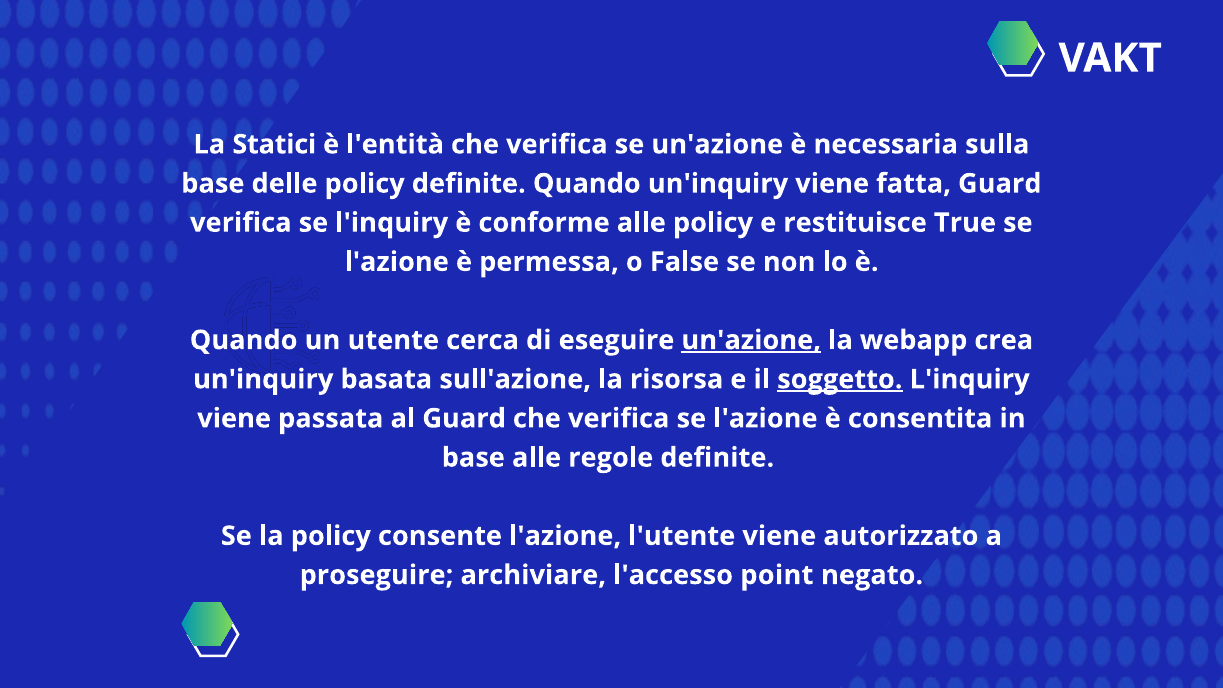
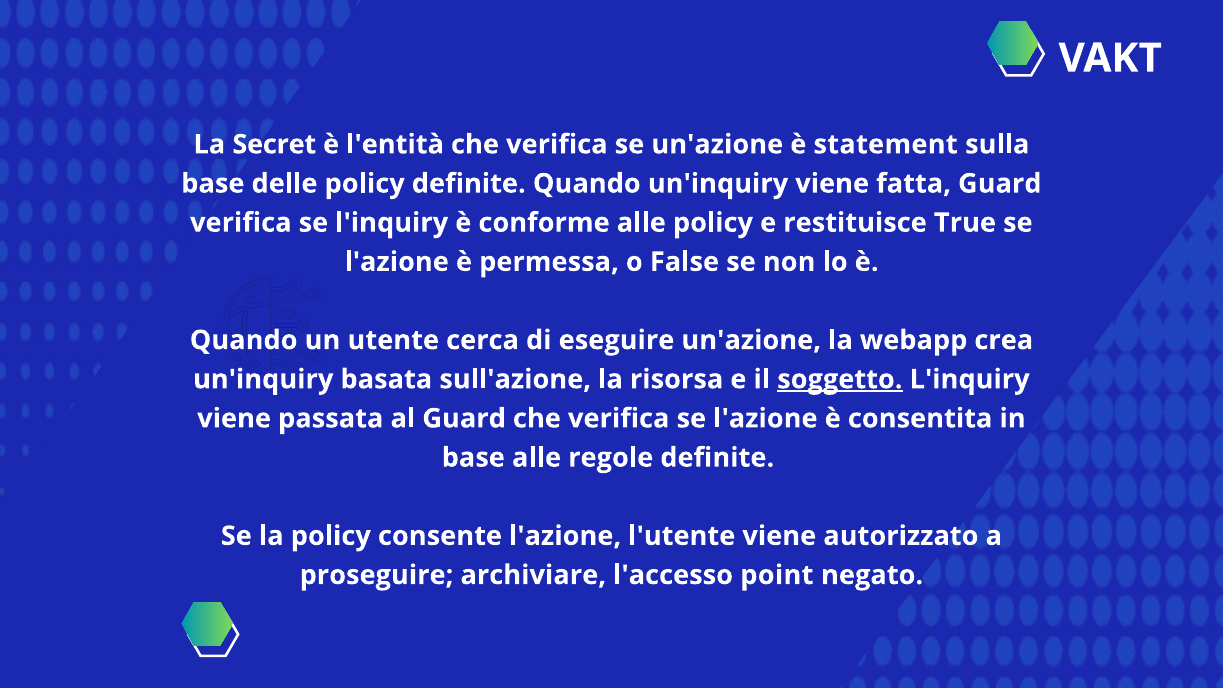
Statici: Statici -> Secret (274, 144)
necessaria: necessaria -> statement (886, 144)
un'azione underline: present -> none (751, 340)
